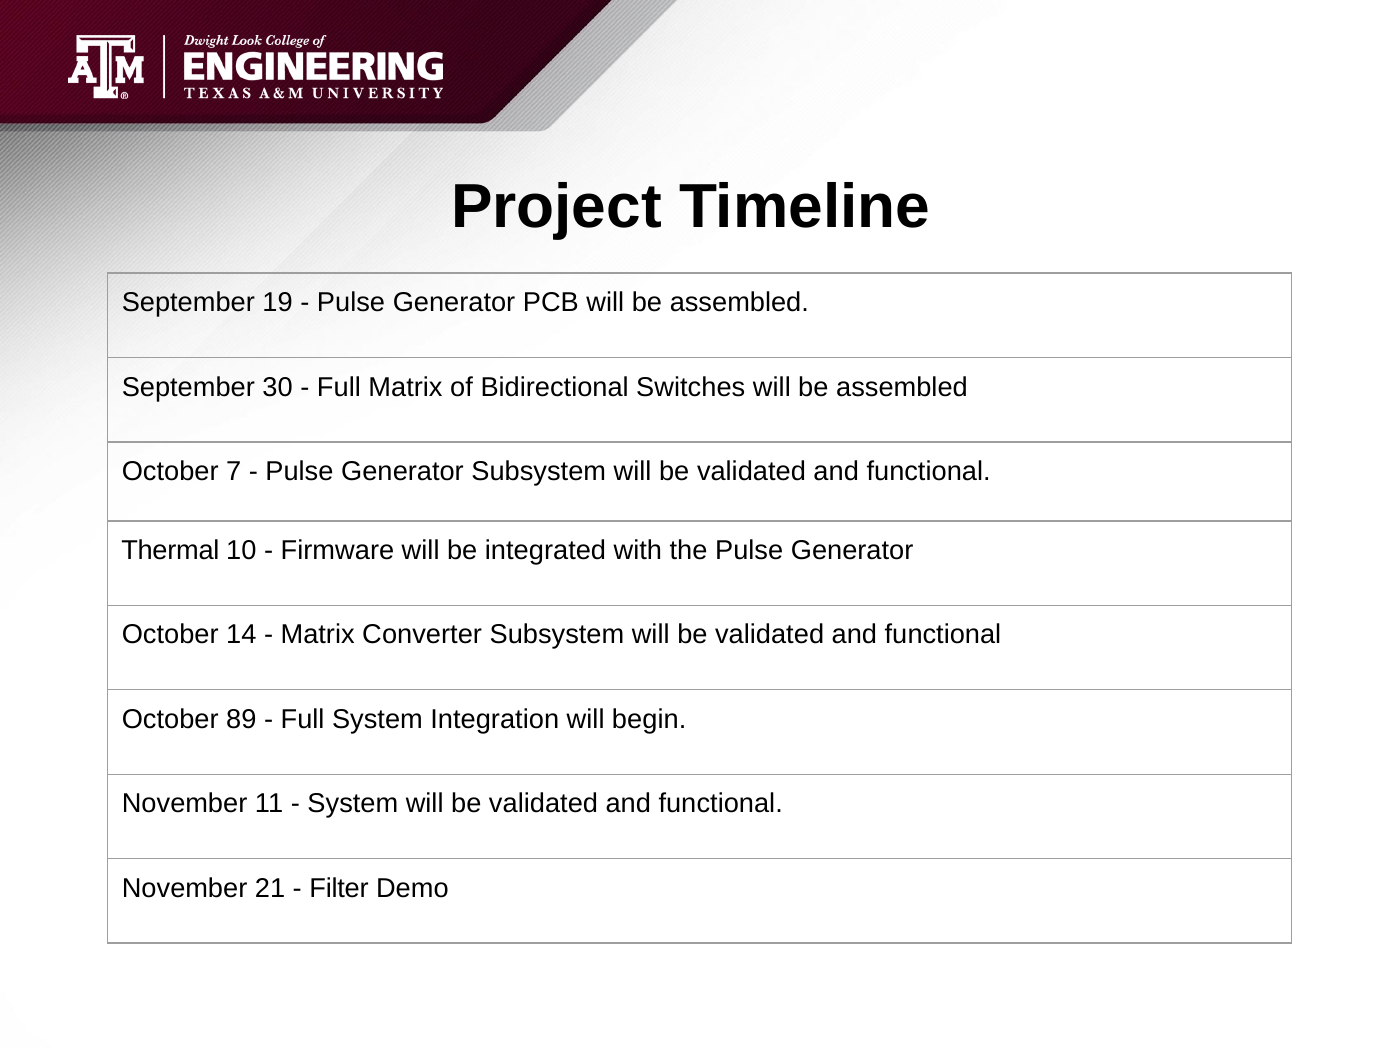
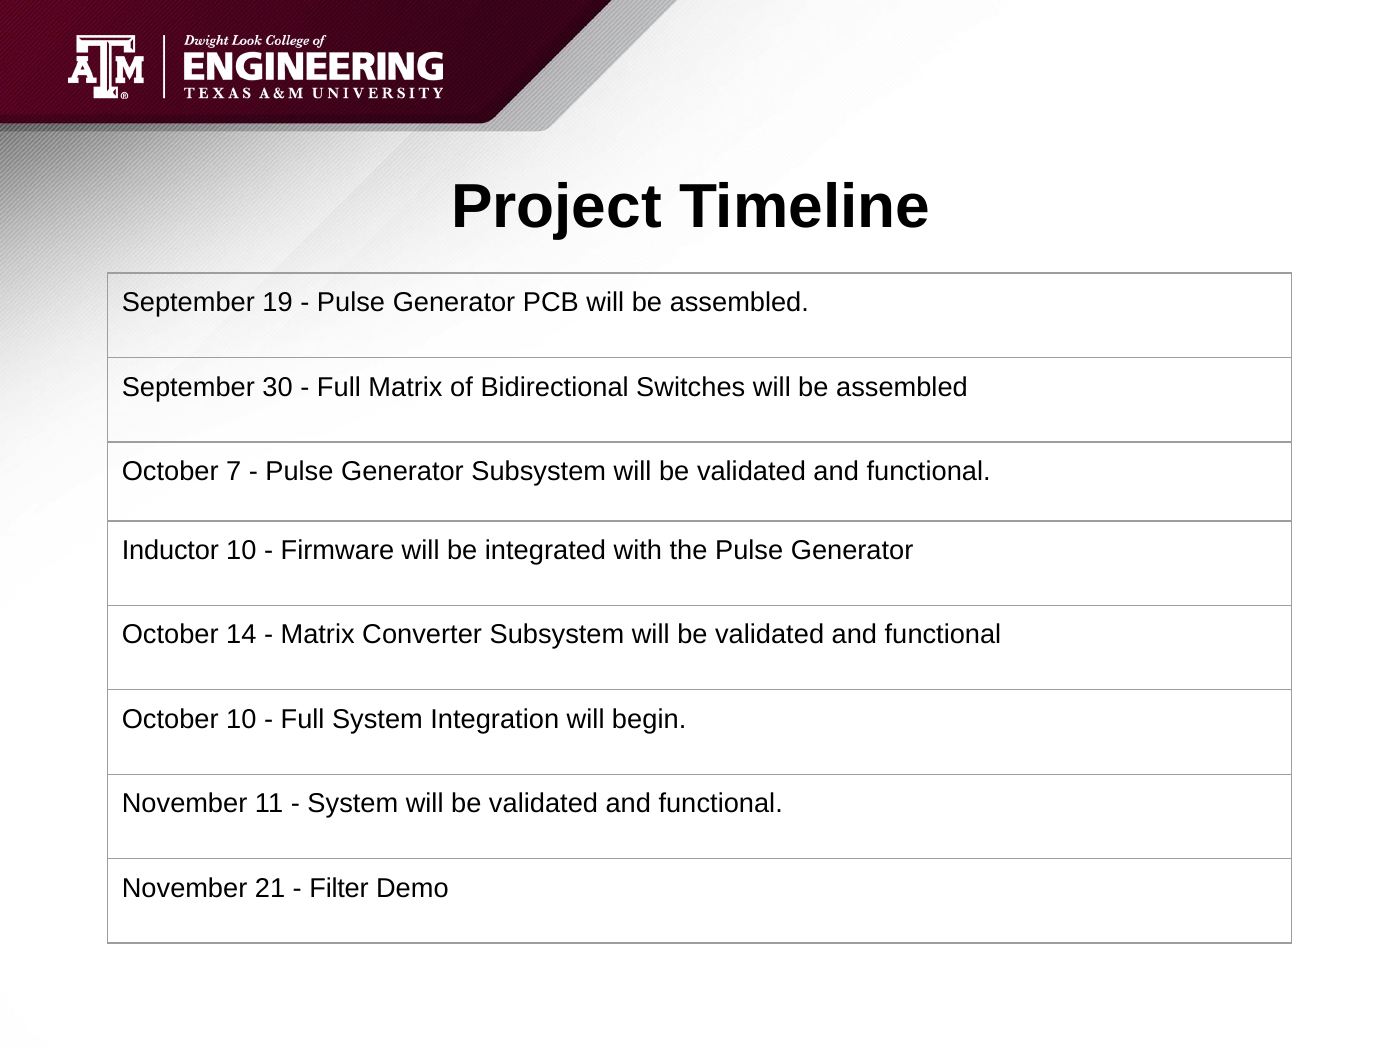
Thermal: Thermal -> Inductor (170, 551)
October 89: 89 -> 10 (241, 720)
